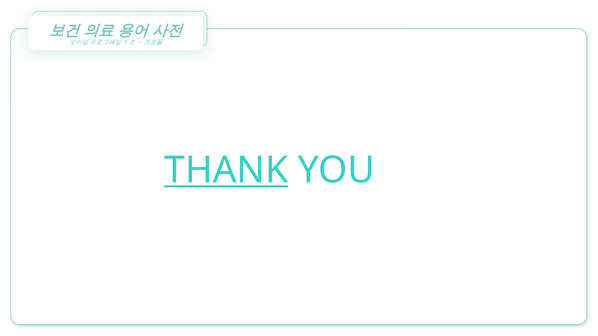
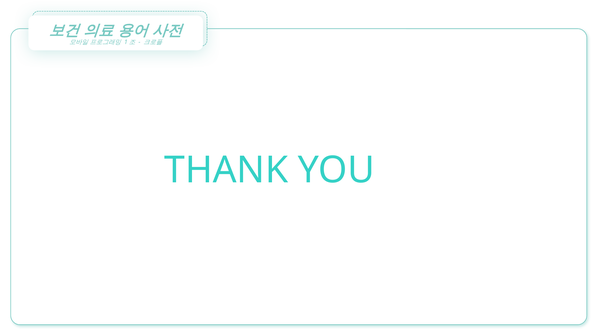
THANK underline: present -> none (226, 171)
